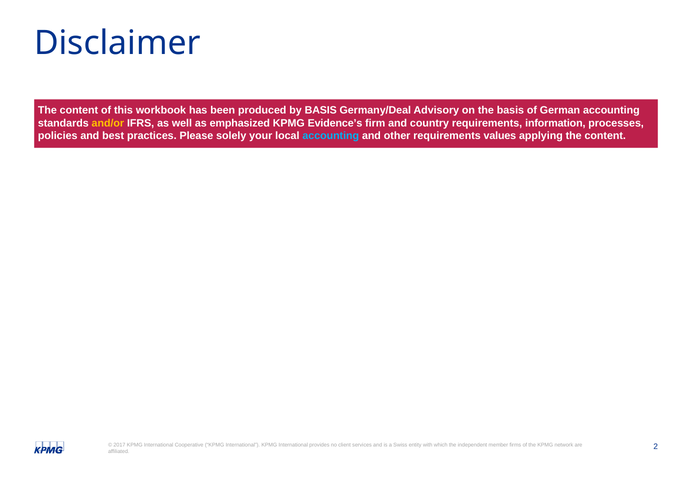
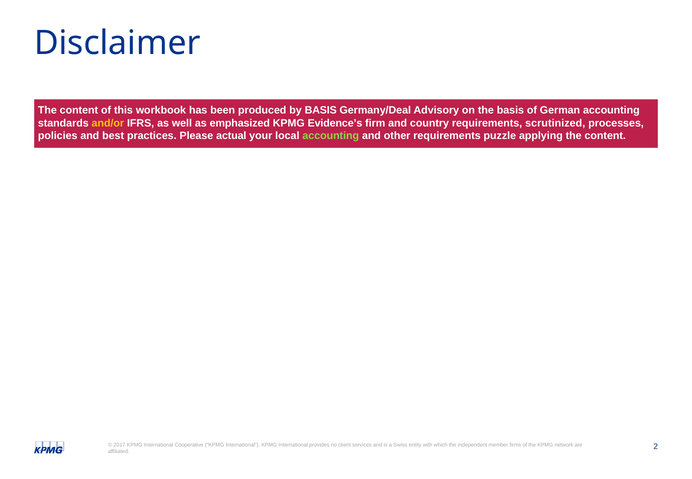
information: information -> scrutinized (555, 123)
solely: solely -> actual (231, 136)
accounting colour: light blue -> light green (331, 136)
values: values -> puzzle (500, 136)
